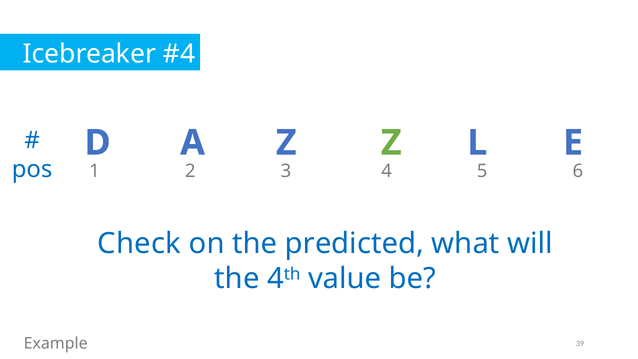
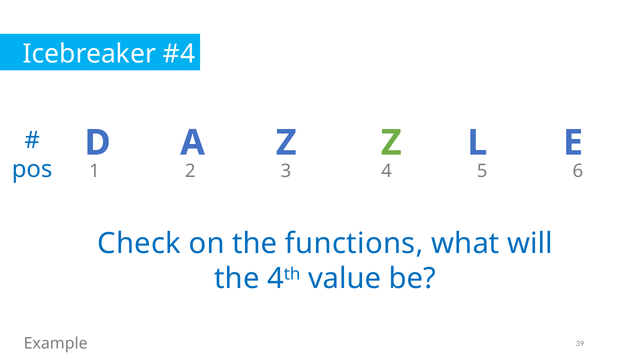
predicted: predicted -> functions (354, 244)
